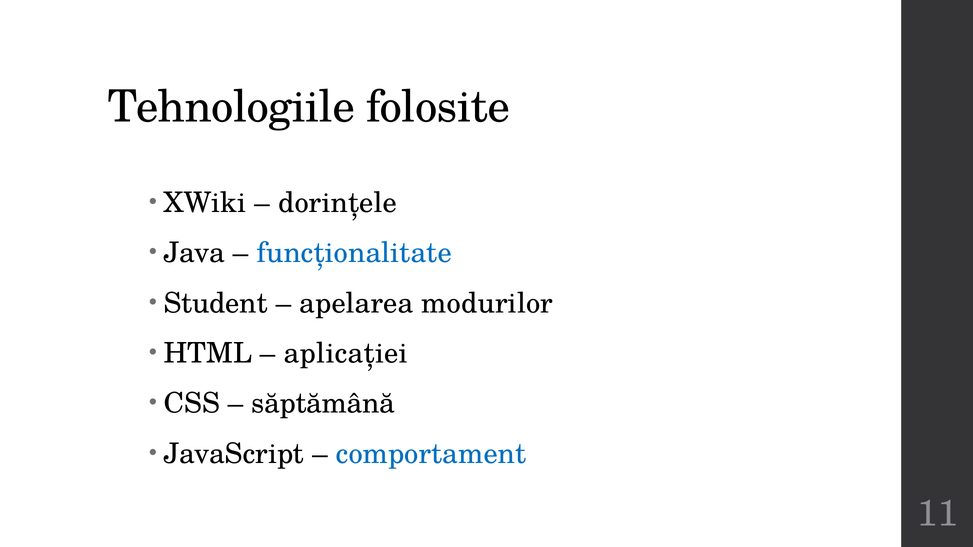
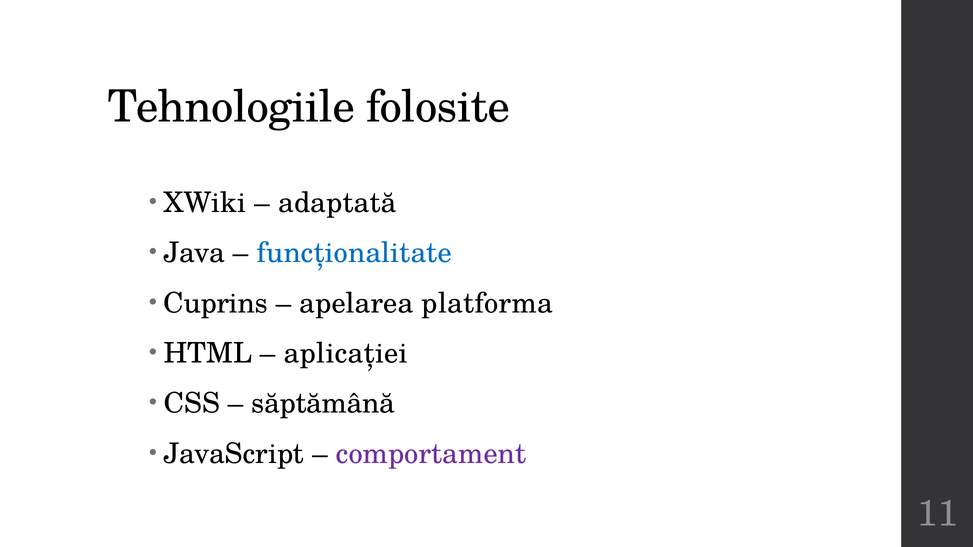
dorințele: dorințele -> adaptată (337, 203)
Student: Student -> Cuprins (216, 303)
modurilor: modurilor -> platforma (487, 303)
comportament colour: blue -> purple (431, 454)
